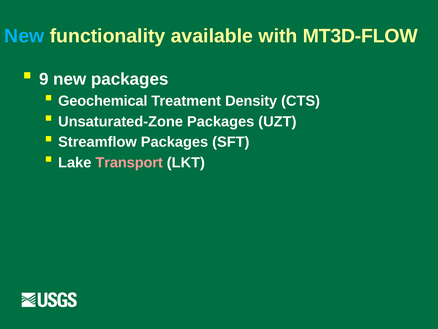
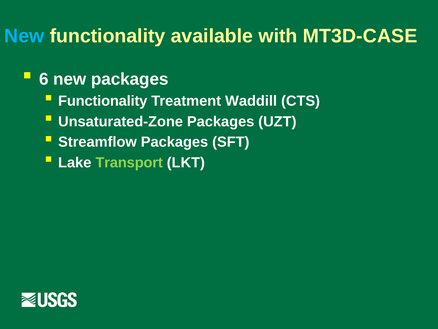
MT3D-FLOW: MT3D-FLOW -> MT3D-CASE (360, 36)
9: 9 -> 6 (44, 79)
Geochemical: Geochemical -> Functionality (103, 101)
Density: Density -> Waddill (251, 101)
Transport colour: pink -> light green (129, 162)
